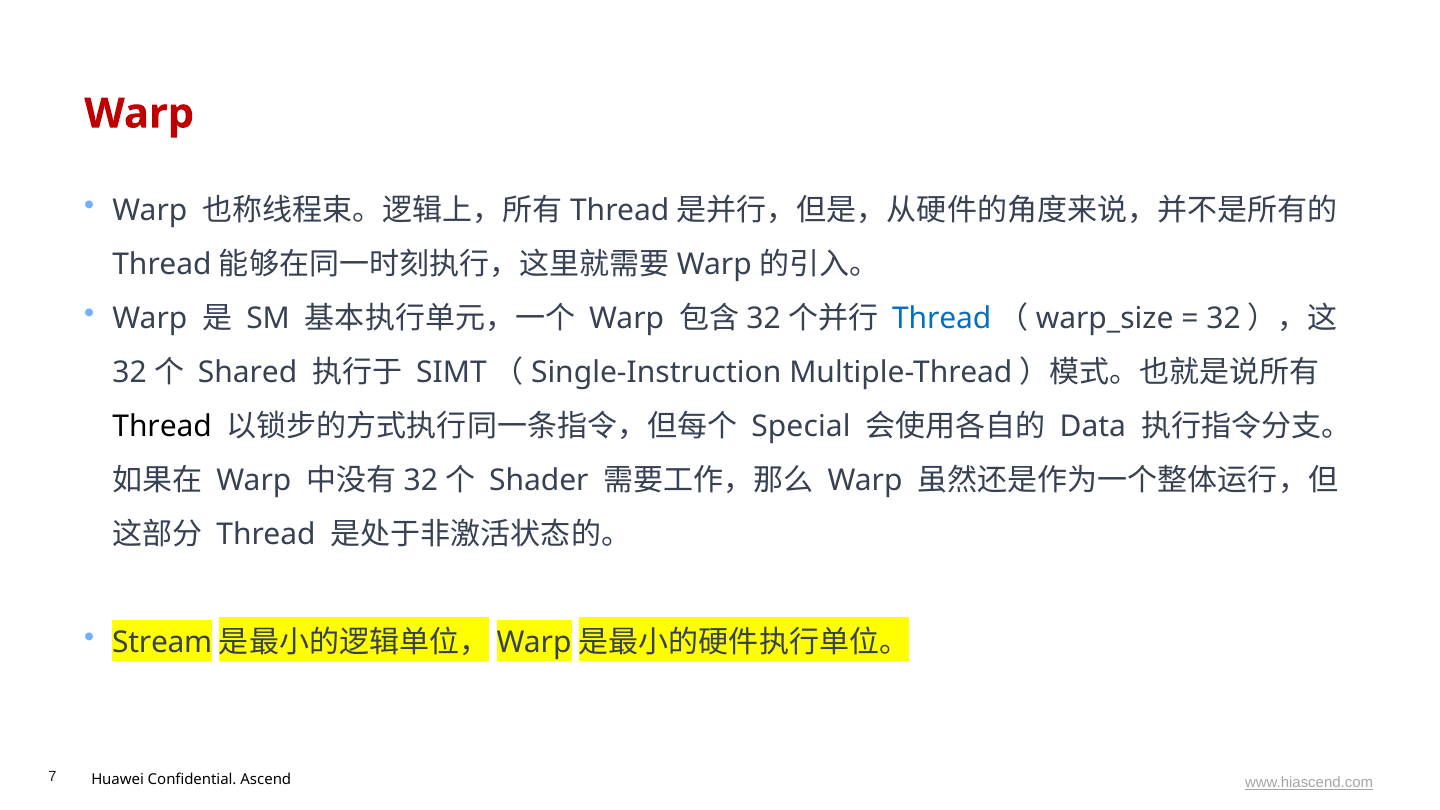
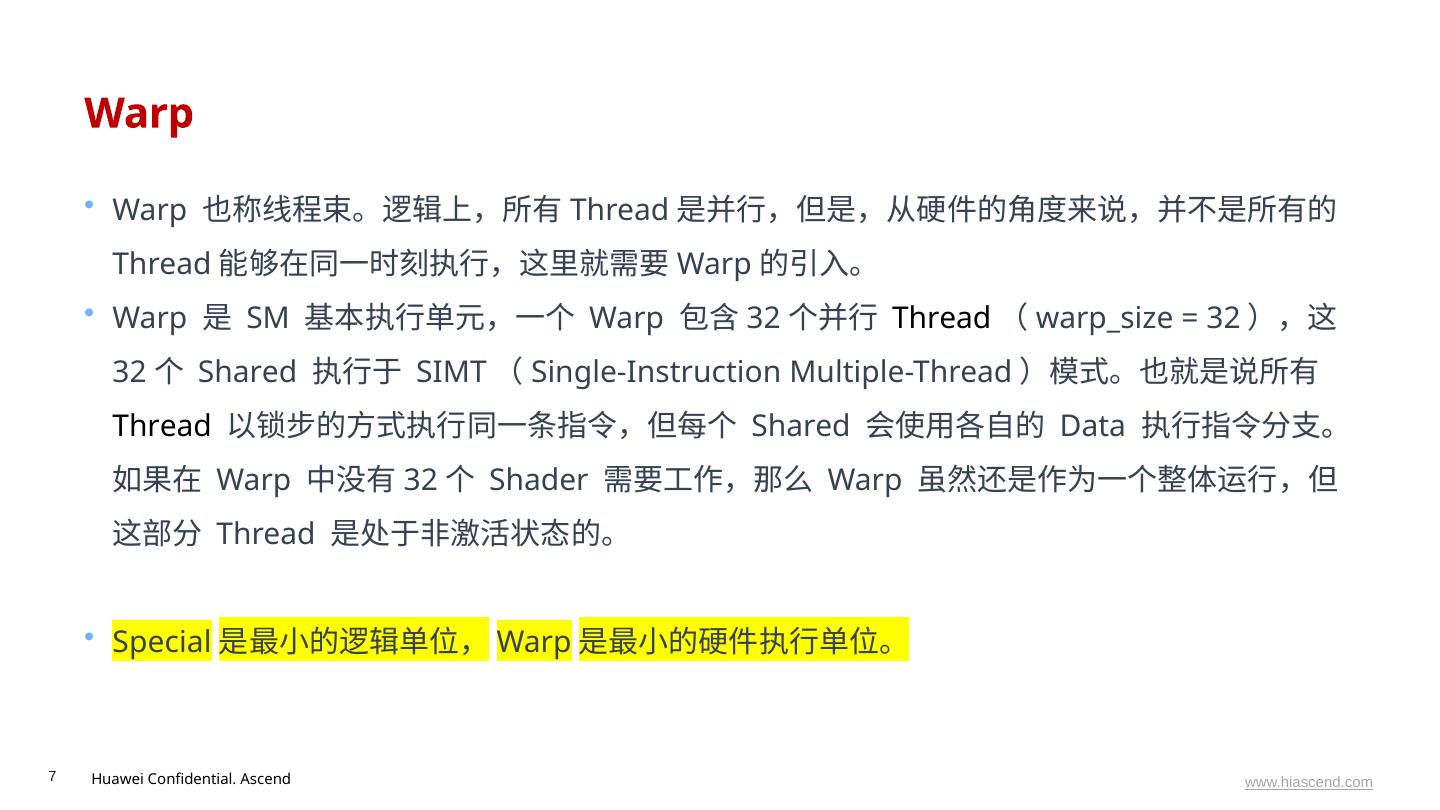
Thread colour: blue -> black (942, 318)
Special: Special -> Shared (801, 426)
Stream: Stream -> Special (162, 642)
